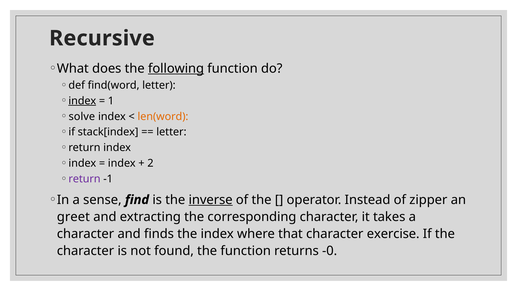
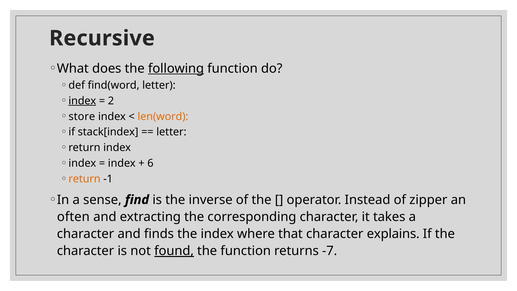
1: 1 -> 2 (111, 101)
solve: solve -> store (82, 116)
2: 2 -> 6 (150, 163)
return colour: purple -> orange (85, 179)
inverse underline: present -> none (211, 200)
greet: greet -> often (73, 217)
exercise: exercise -> explains (393, 234)
found underline: none -> present (174, 251)
-0: -0 -> -7 (330, 251)
